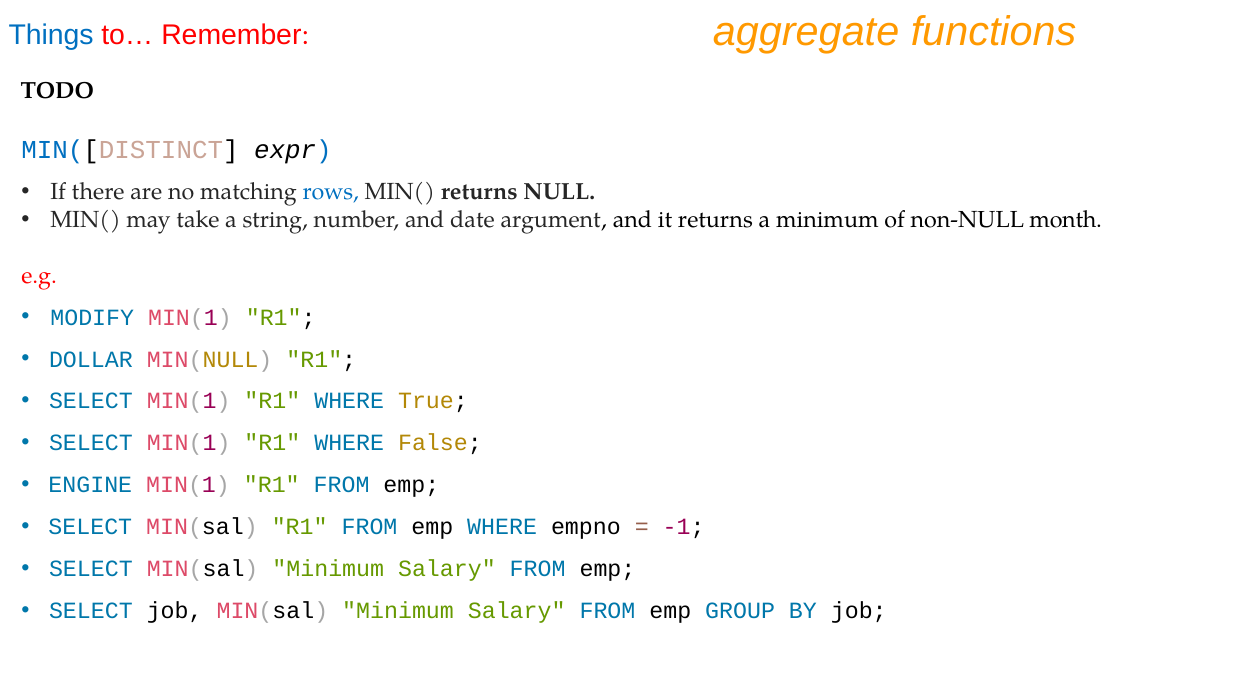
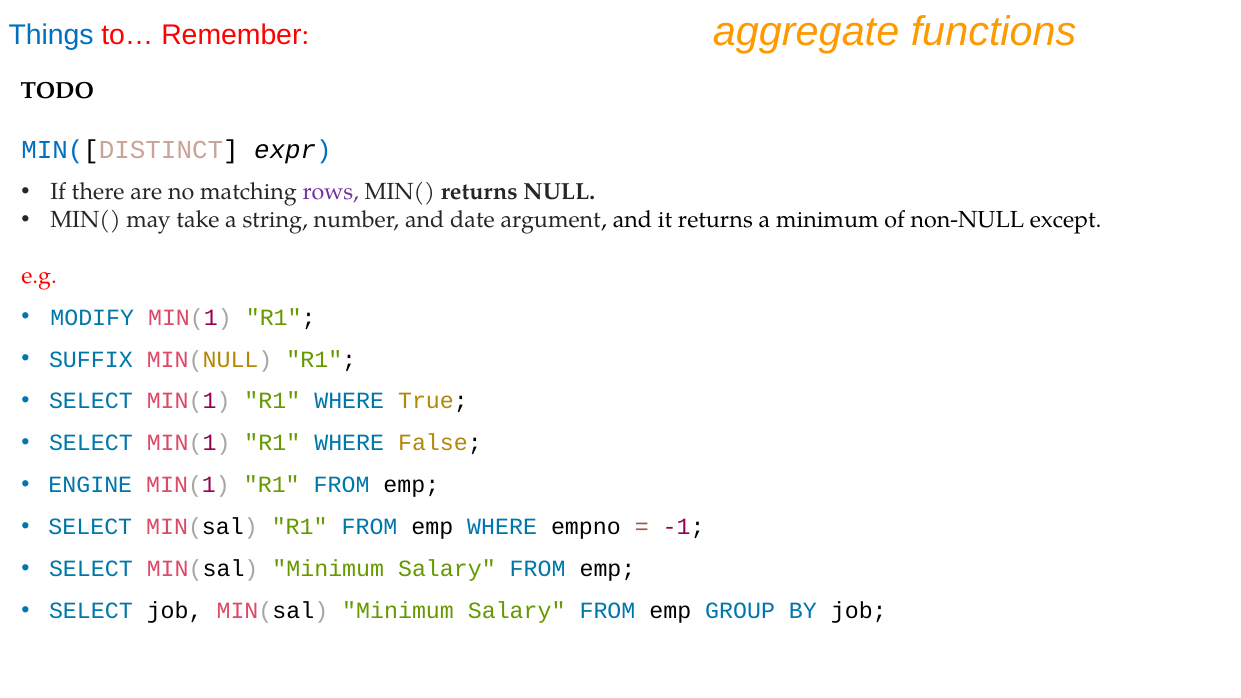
rows colour: blue -> purple (331, 192)
month: month -> except (1066, 220)
DOLLAR: DOLLAR -> SUFFIX (91, 359)
